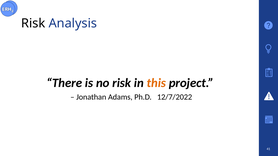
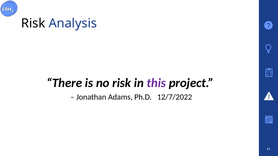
this colour: orange -> purple (156, 83)
